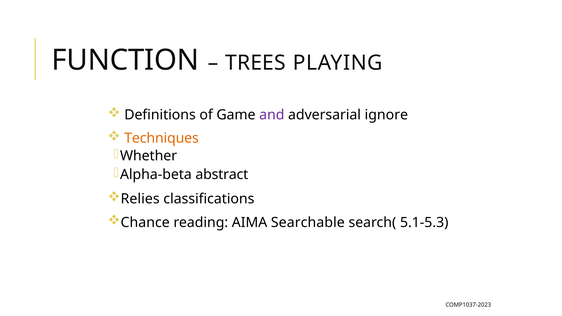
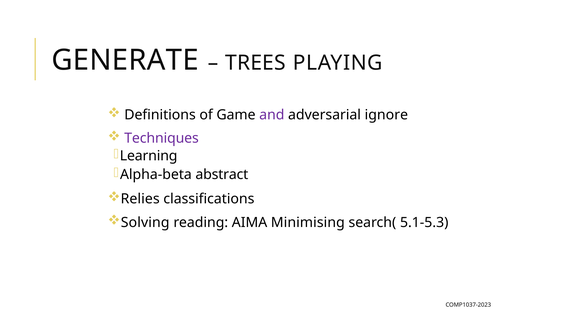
FUNCTION: FUNCTION -> GENERATE (125, 60)
Techniques colour: orange -> purple (162, 138)
Whether: Whether -> Learning (149, 156)
Chance: Chance -> Solving (145, 222)
Searchable: Searchable -> Minimising (308, 222)
